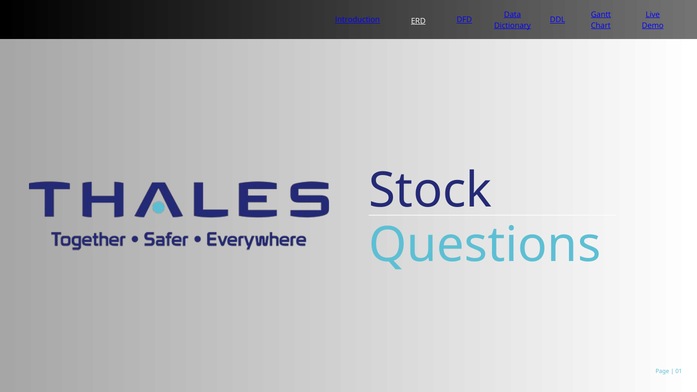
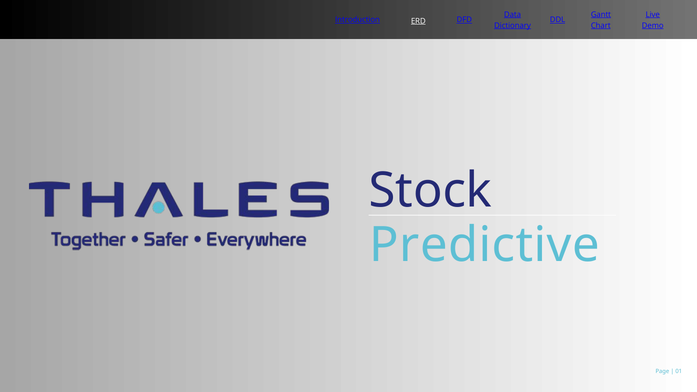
Questions: Questions -> Predictive (485, 245)
